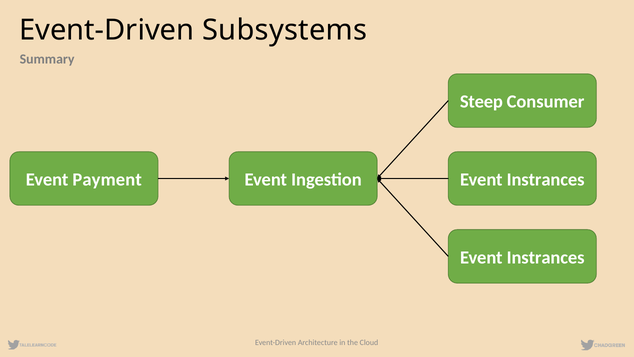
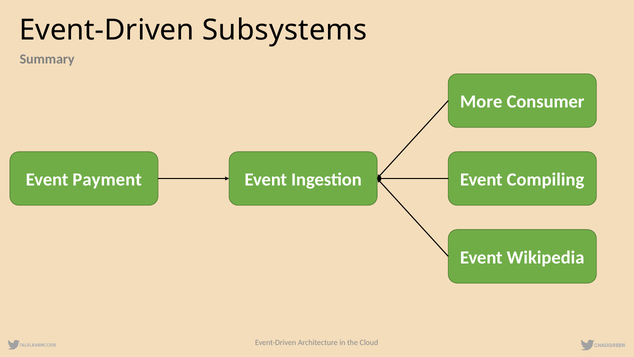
Steep: Steep -> More (481, 102)
Instrances: Instrances -> Compiling (546, 180)
Instrances: Instrances -> Wikipedia (546, 257)
